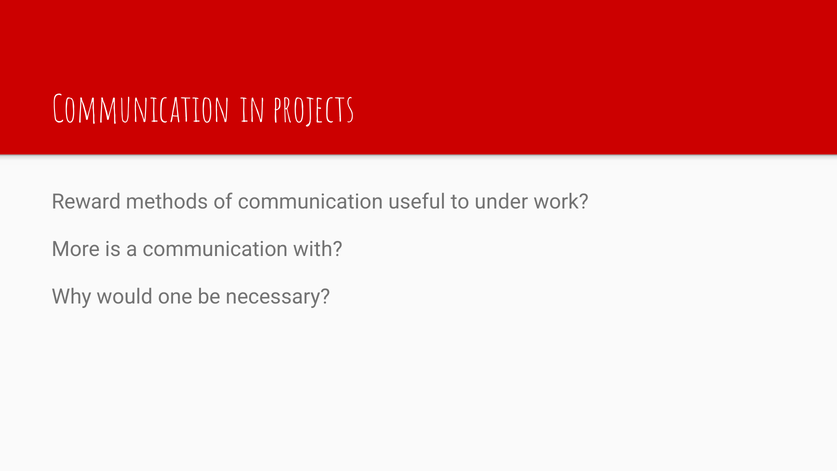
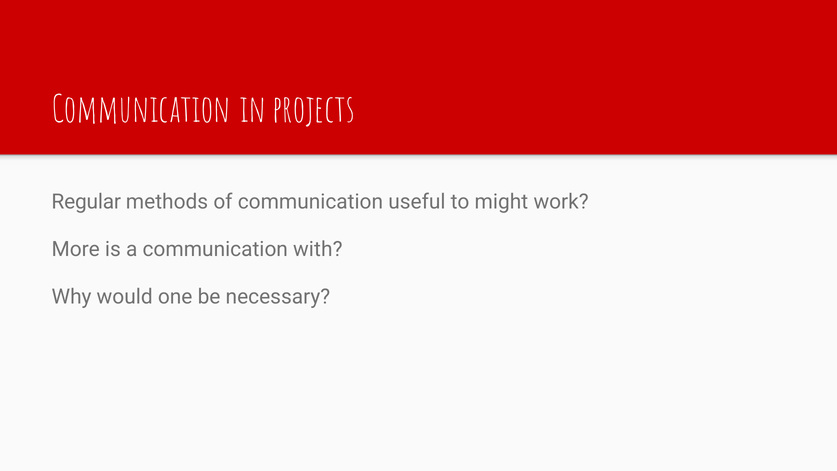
Reward: Reward -> Regular (86, 202)
under: under -> might (501, 202)
